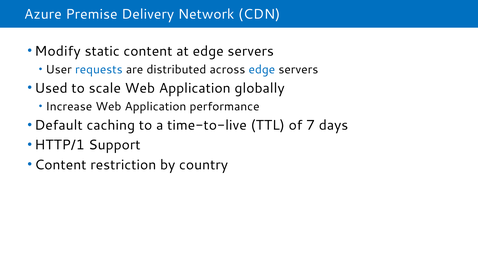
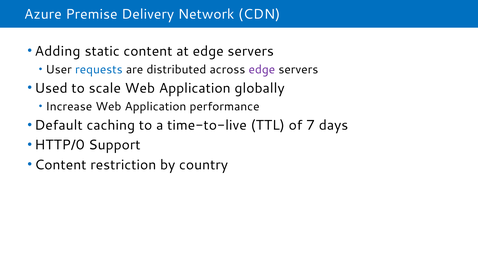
Modify: Modify -> Adding (58, 51)
edge colour: blue -> purple (262, 70)
HTTP/1: HTTP/1 -> HTTP/0 (60, 145)
